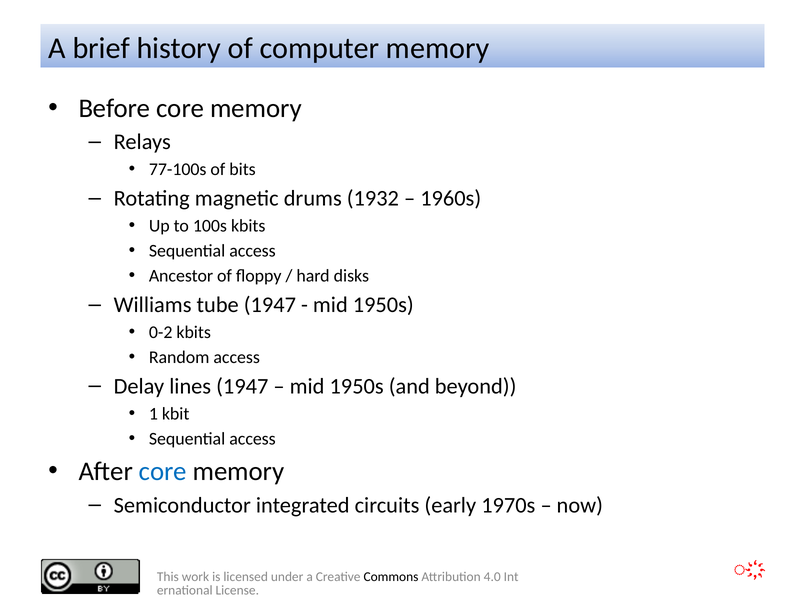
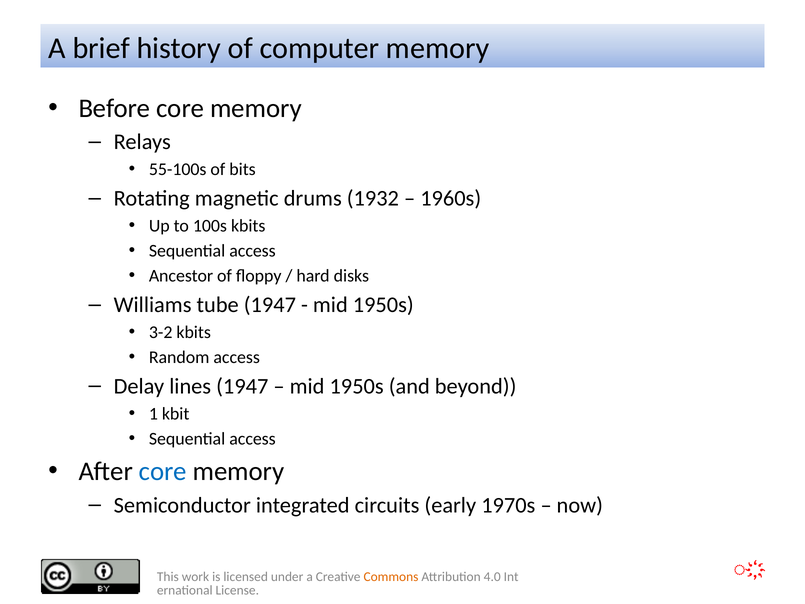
77-100s: 77-100s -> 55-100s (178, 169)
0-2: 0-2 -> 3-2 (161, 332)
Commons colour: black -> orange (391, 576)
